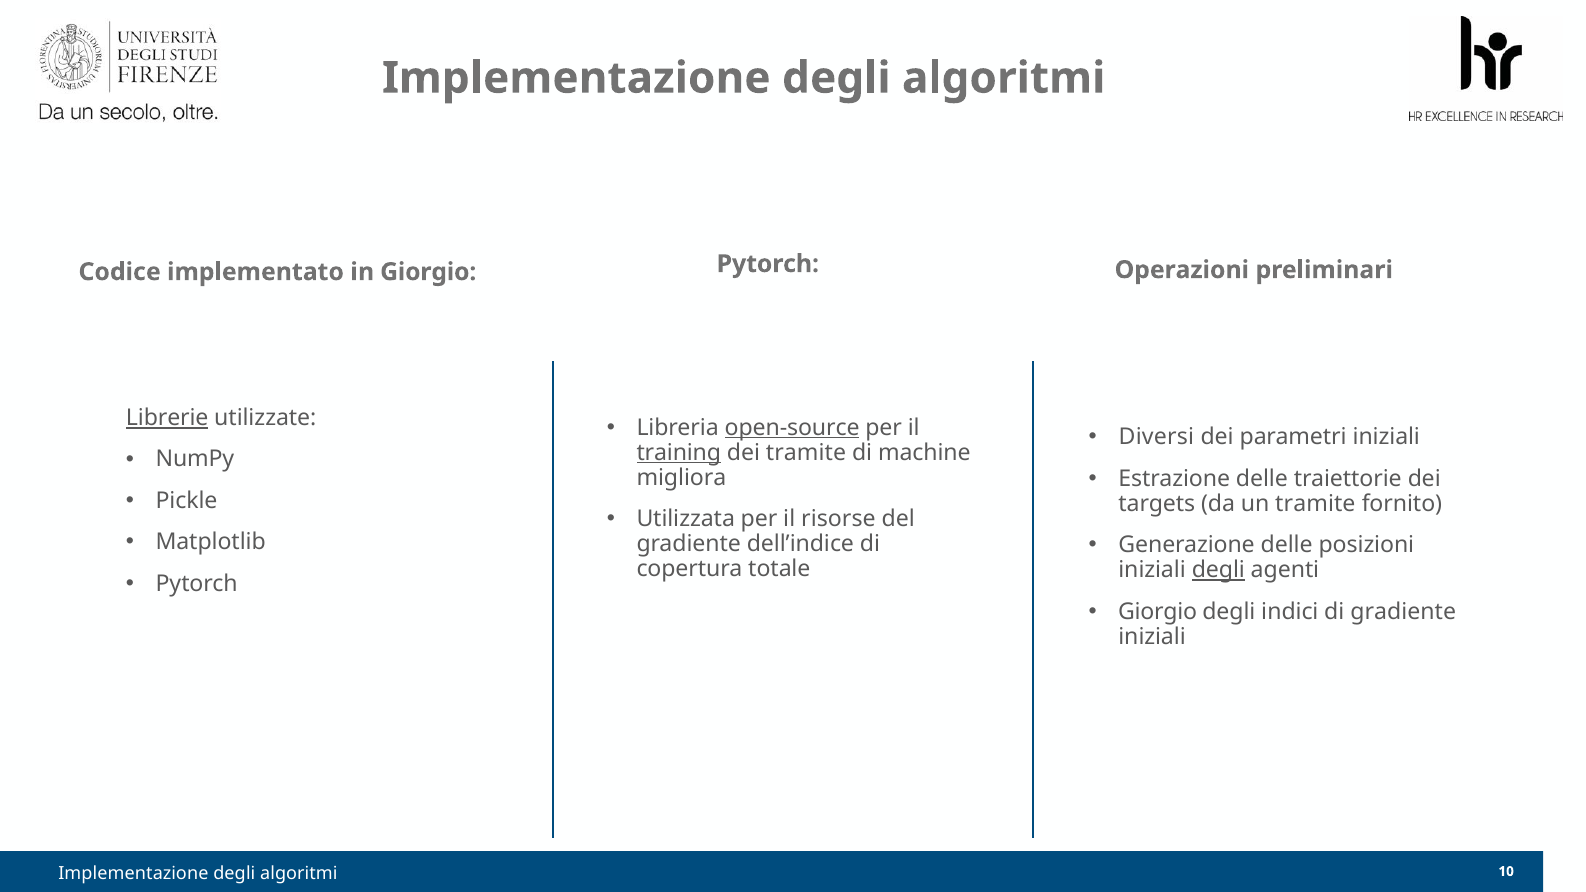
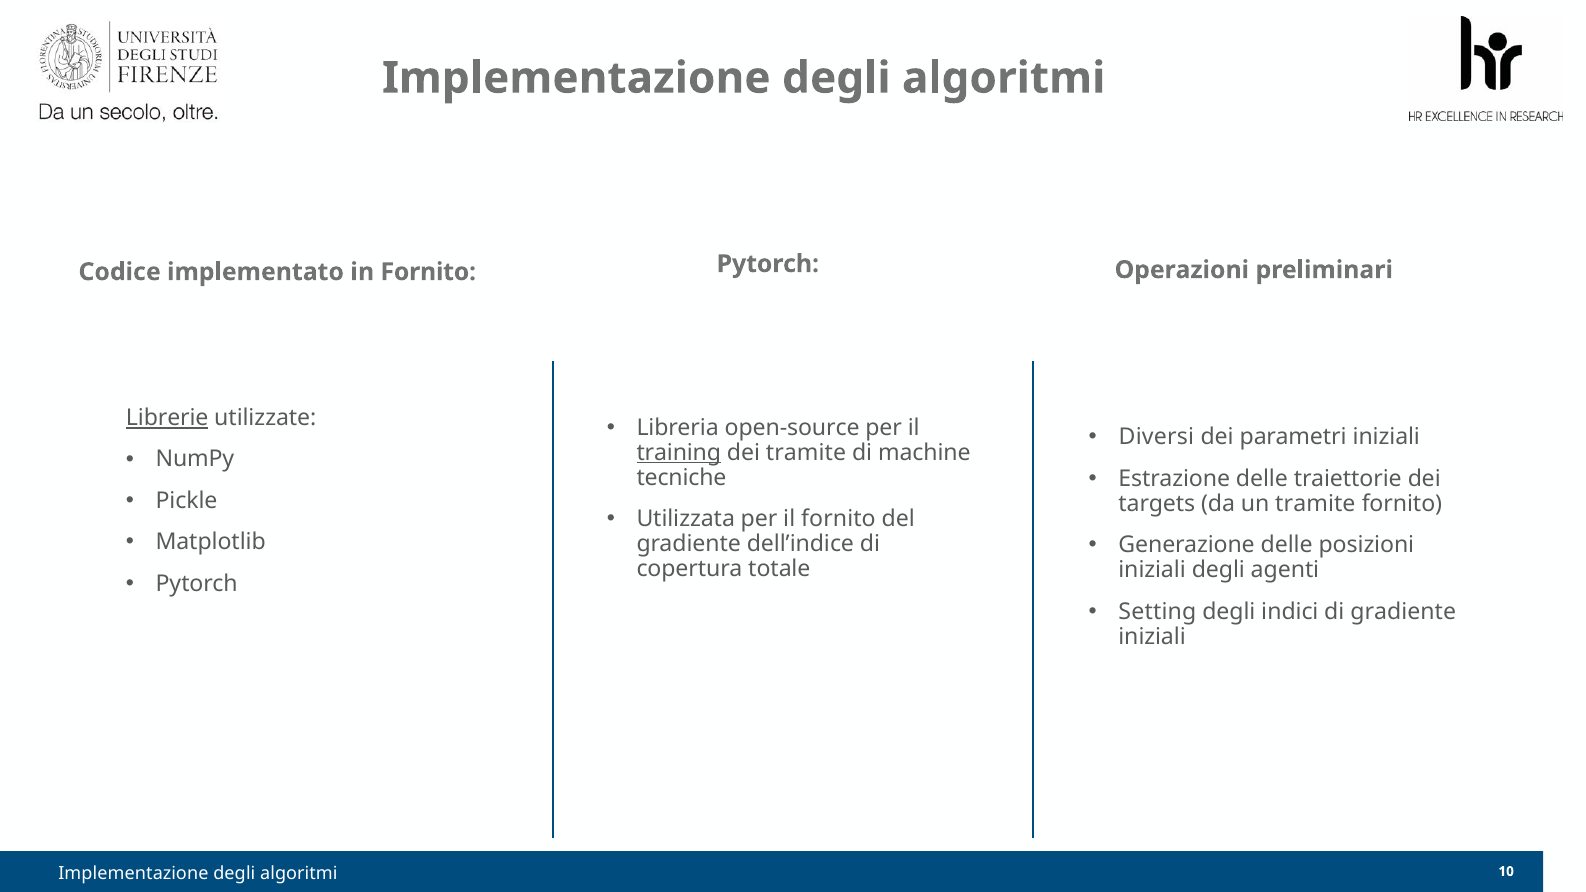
in Giorgio: Giorgio -> Fornito (428, 272)
open-source underline: present -> none (792, 428)
migliora: migliora -> tecniche (681, 478)
il risorse: risorse -> fornito (838, 519)
degli underline: present -> none (1218, 570)
Giorgio: Giorgio -> Setting (1157, 612)
